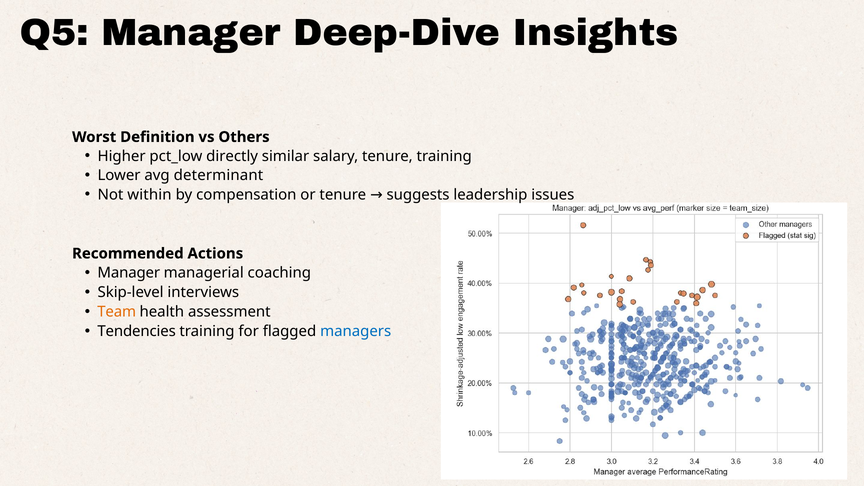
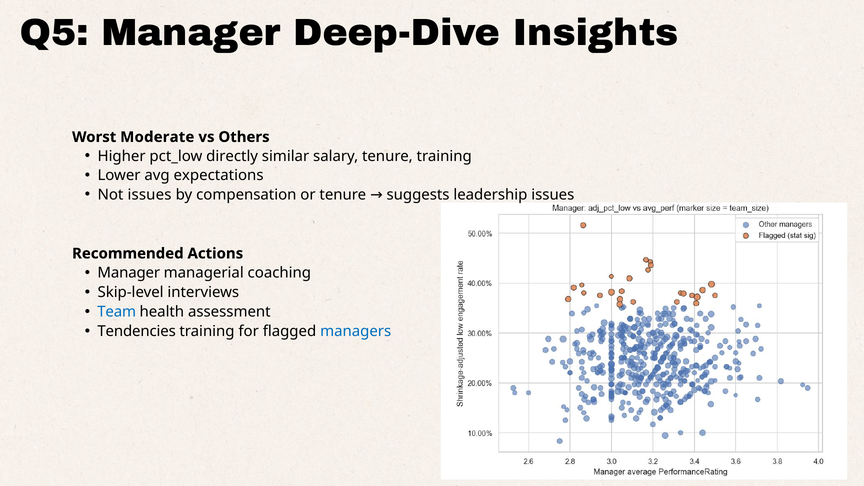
Definition: Definition -> Moderate (157, 137)
determinant: determinant -> expectations (219, 175)
Not within: within -> issues (149, 195)
Team colour: orange -> blue (117, 312)
